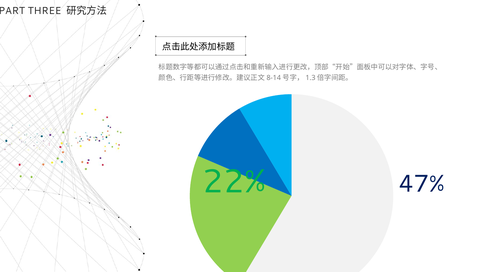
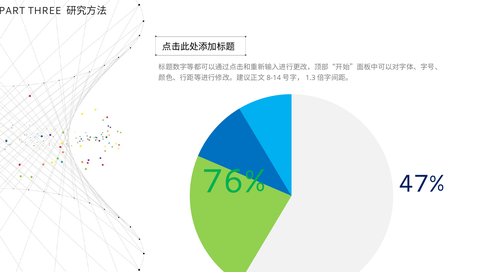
22%: 22% -> 76% (234, 182)
